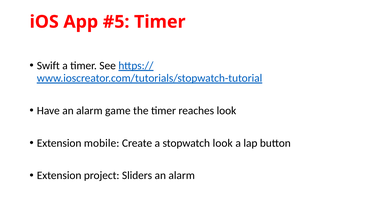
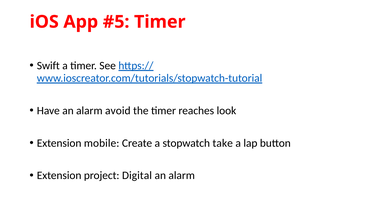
game: game -> avoid (118, 111)
stopwatch look: look -> take (223, 143)
Sliders: Sliders -> Digital (137, 176)
